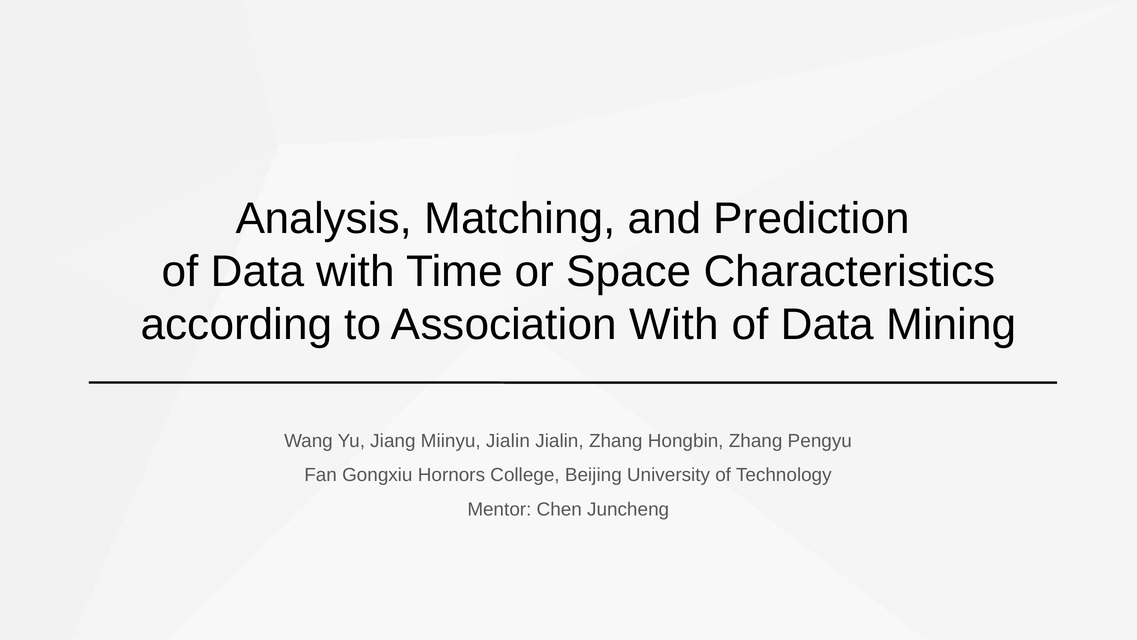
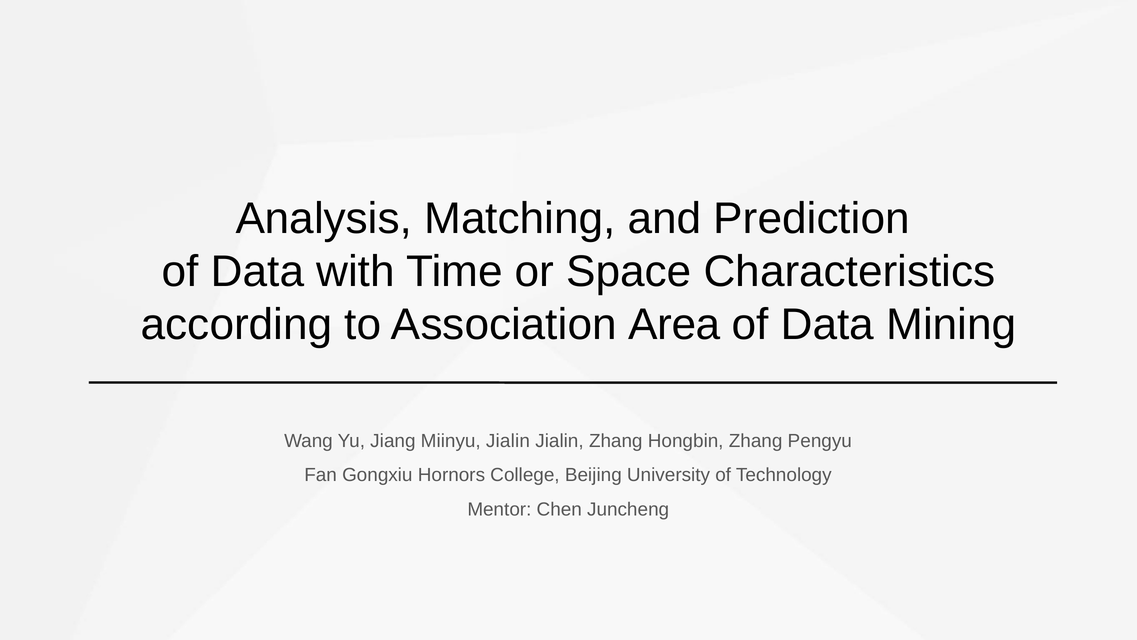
Association With: With -> Area (674, 324)
